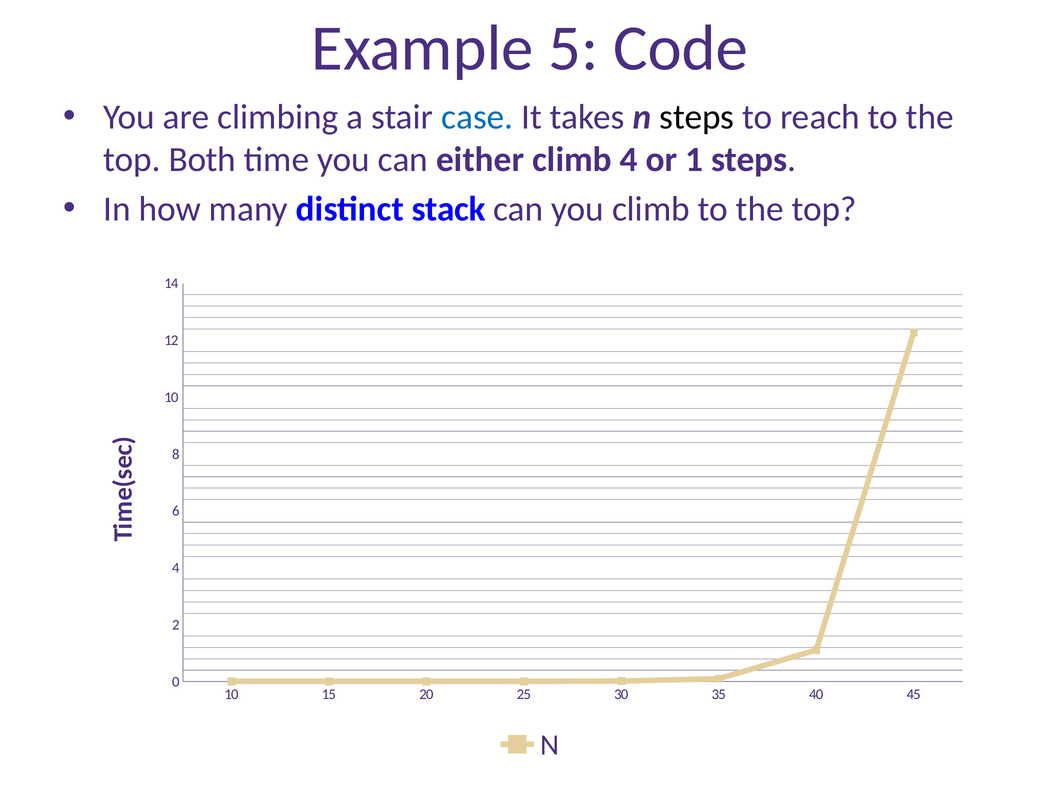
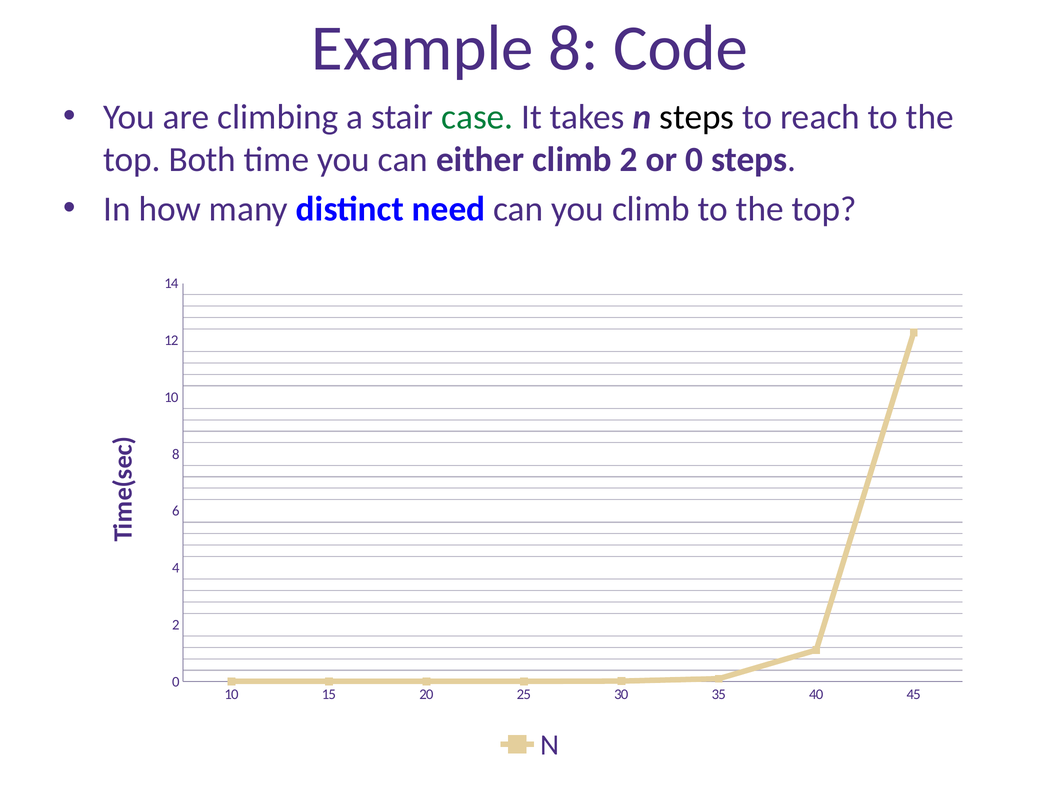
Example 5: 5 -> 8 (573, 49)
case colour: blue -> green (477, 117)
climb 4: 4 -> 2 (629, 160)
or 1: 1 -> 0 (694, 160)
stack: stack -> need (449, 209)
